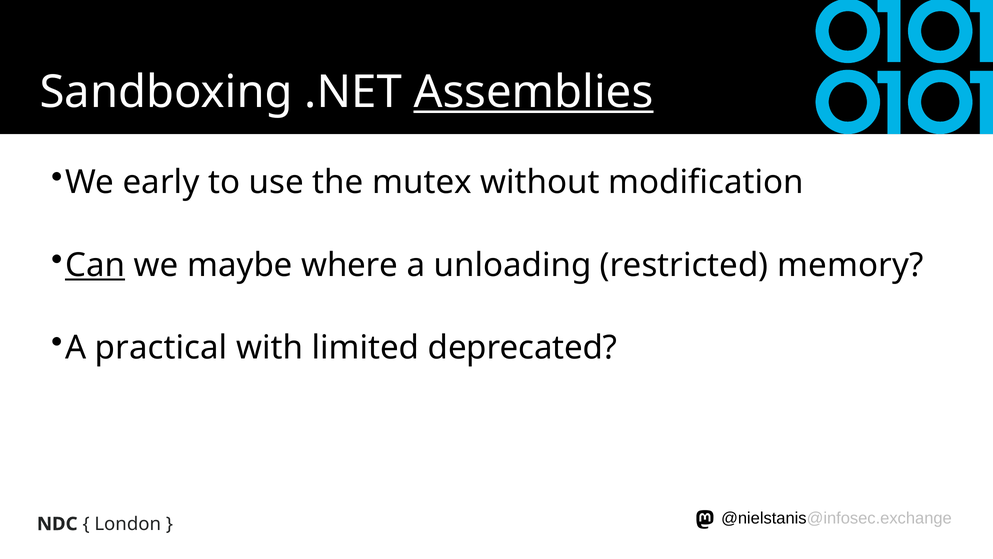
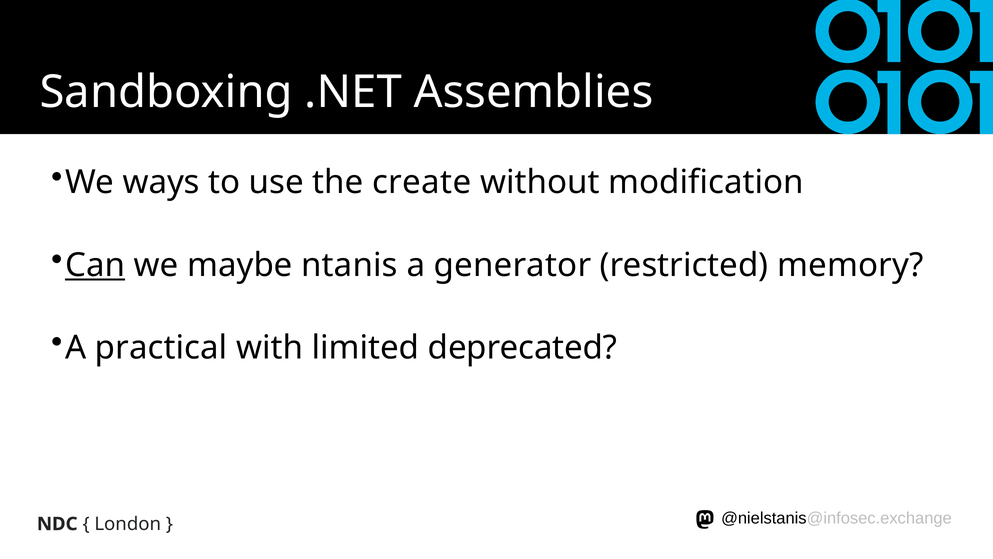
Assemblies underline: present -> none (534, 92)
early: early -> ways (161, 182)
mutex: mutex -> create (422, 182)
where: where -> ntanis (350, 265)
unloading: unloading -> generator (512, 265)
